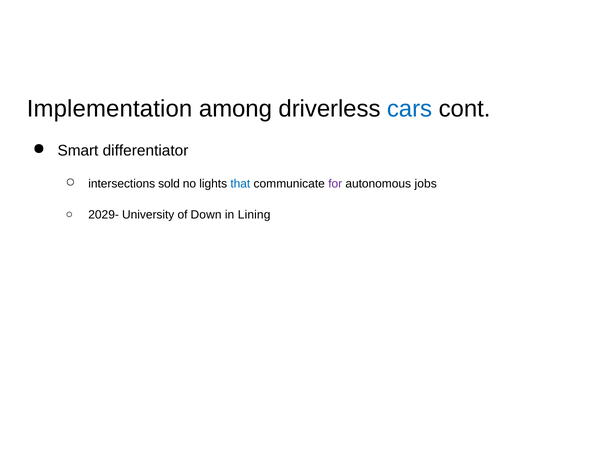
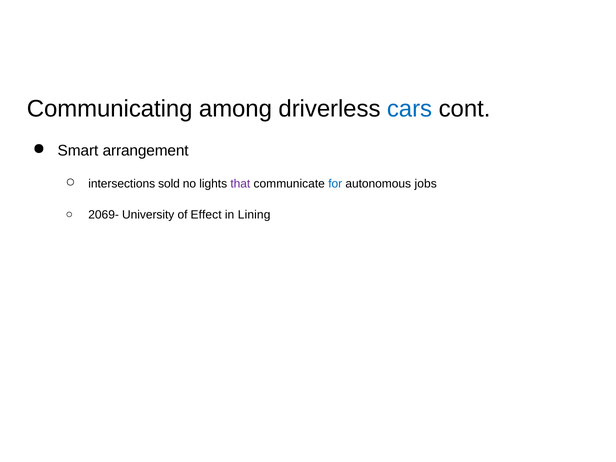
Implementation: Implementation -> Communicating (110, 109)
differentiator: differentiator -> arrangement (146, 151)
that colour: blue -> purple (240, 184)
for colour: purple -> blue (335, 184)
2029-: 2029- -> 2069- (104, 215)
Down: Down -> Effect (206, 215)
